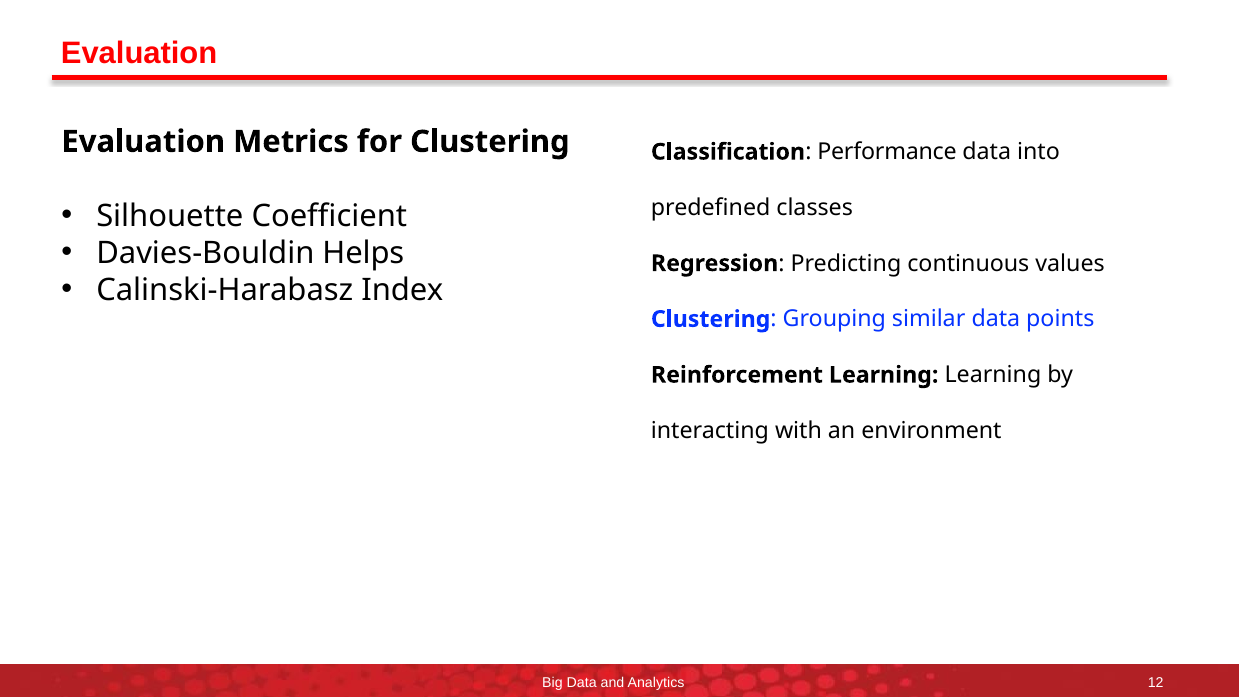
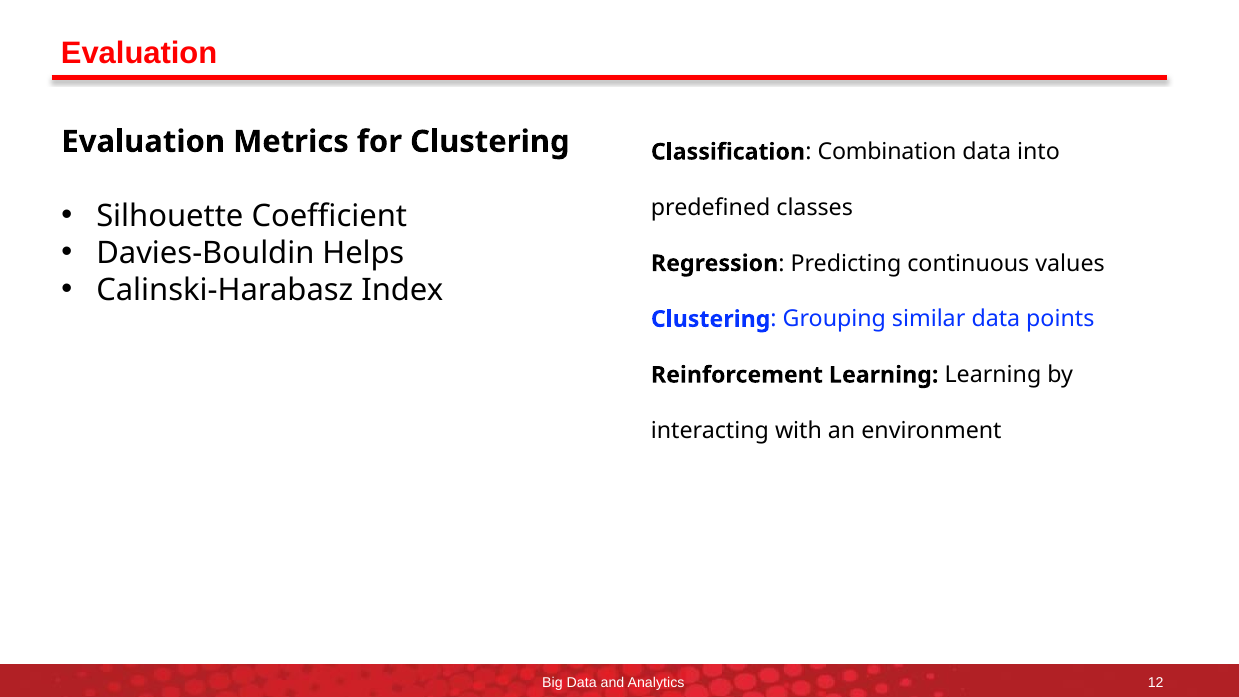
Performance: Performance -> Combination (887, 152)
